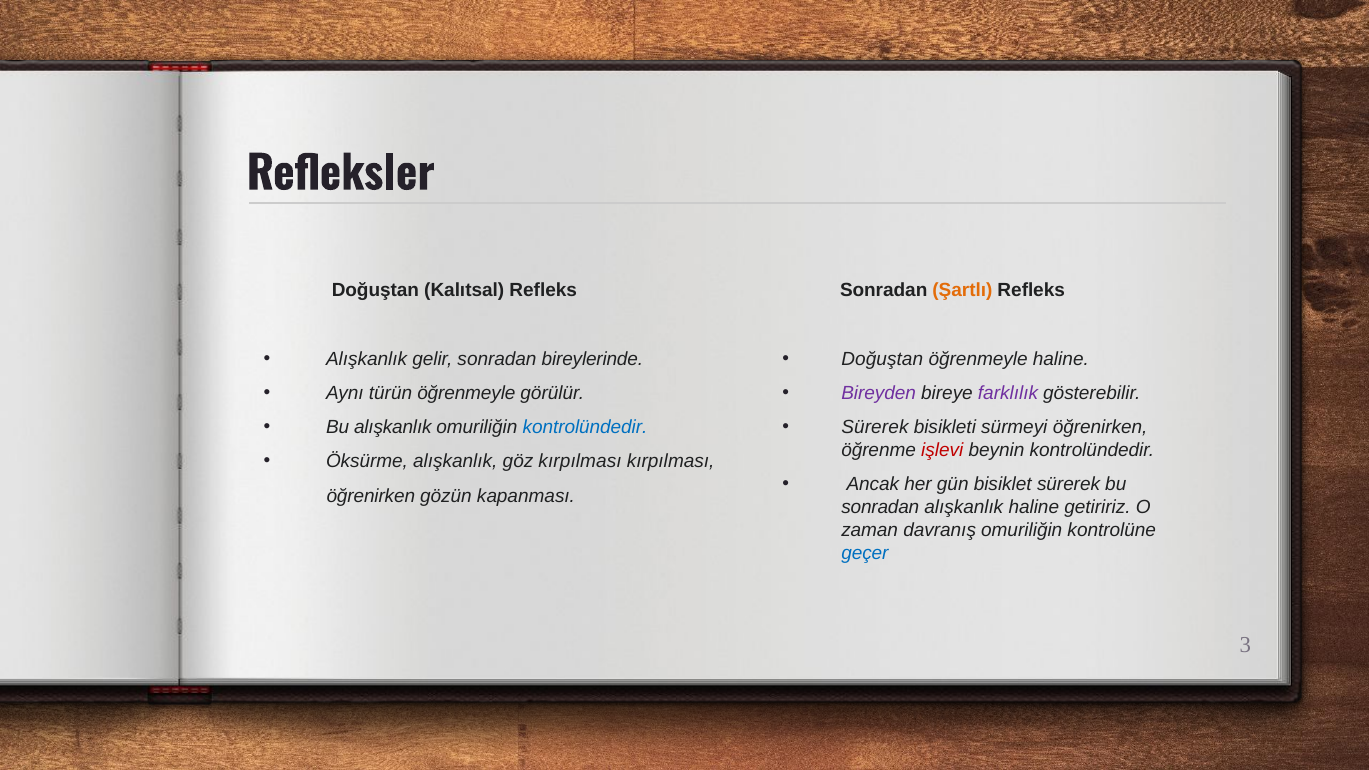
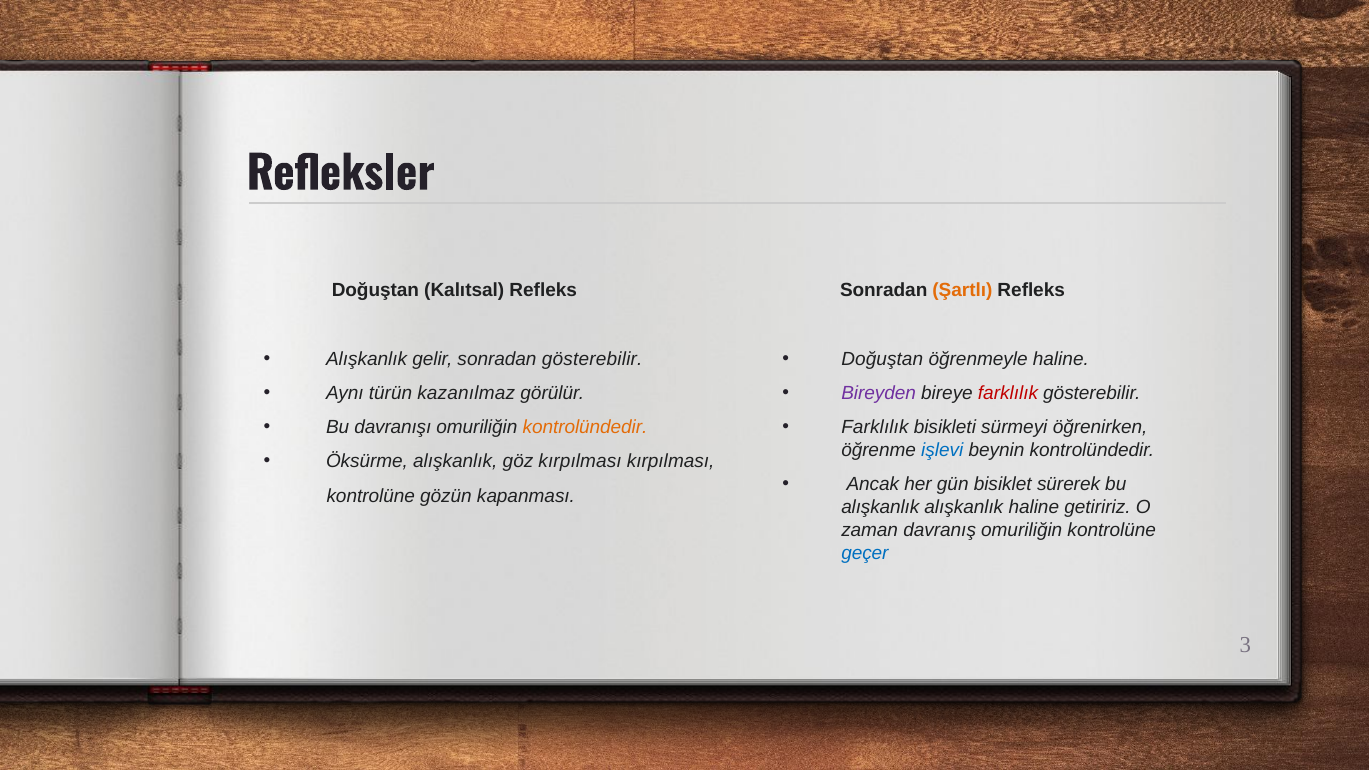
sonradan bireylerinde: bireylerinde -> gösterebilir (592, 359)
türün öğrenmeyle: öğrenmeyle -> kazanılmaz (466, 393)
farklılık colour: purple -> red (1008, 393)
Bu alışkanlık: alışkanlık -> davranışı (393, 427)
kontrolündedir colour: blue -> orange (585, 427)
Sürerek: Sürerek -> Farklılık (875, 427)
işlevi colour: red -> blue (942, 450)
öğrenirken: öğrenirken -> kontrolüne (371, 496)
sonradan: sonradan -> alışkanlık (880, 507)
